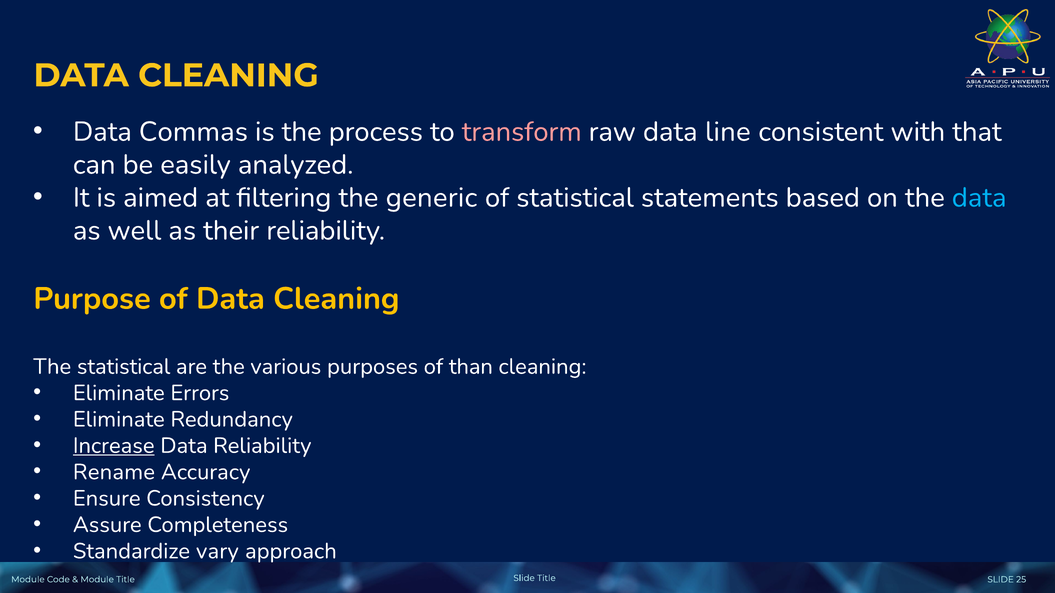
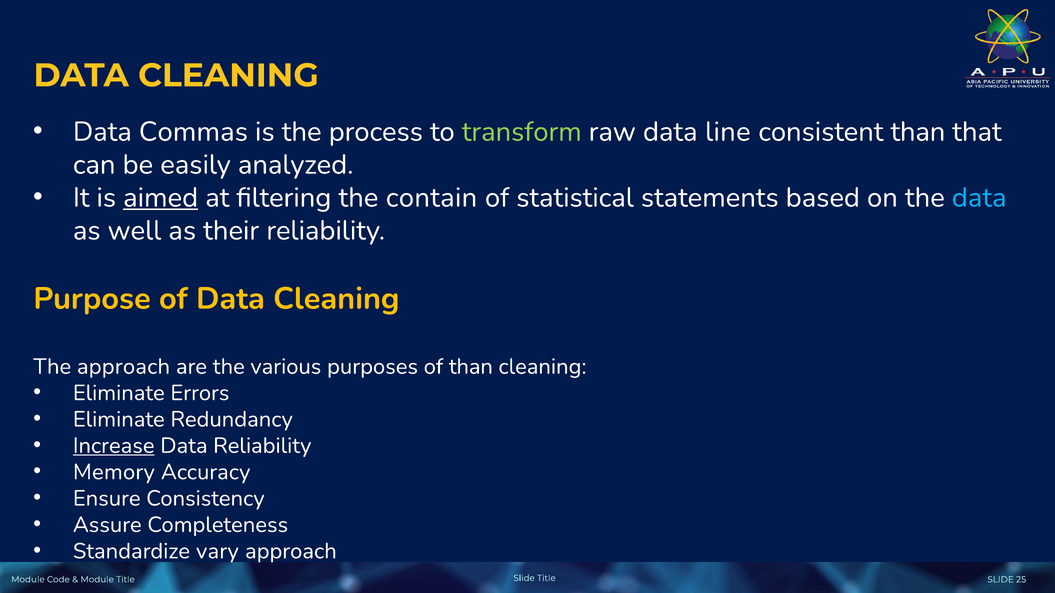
transform colour: pink -> light green (522, 132)
consistent with: with -> than (918, 132)
aimed underline: none -> present (161, 198)
generic: generic -> contain (432, 198)
The statistical: statistical -> approach (123, 367)
Rename: Rename -> Memory (114, 472)
